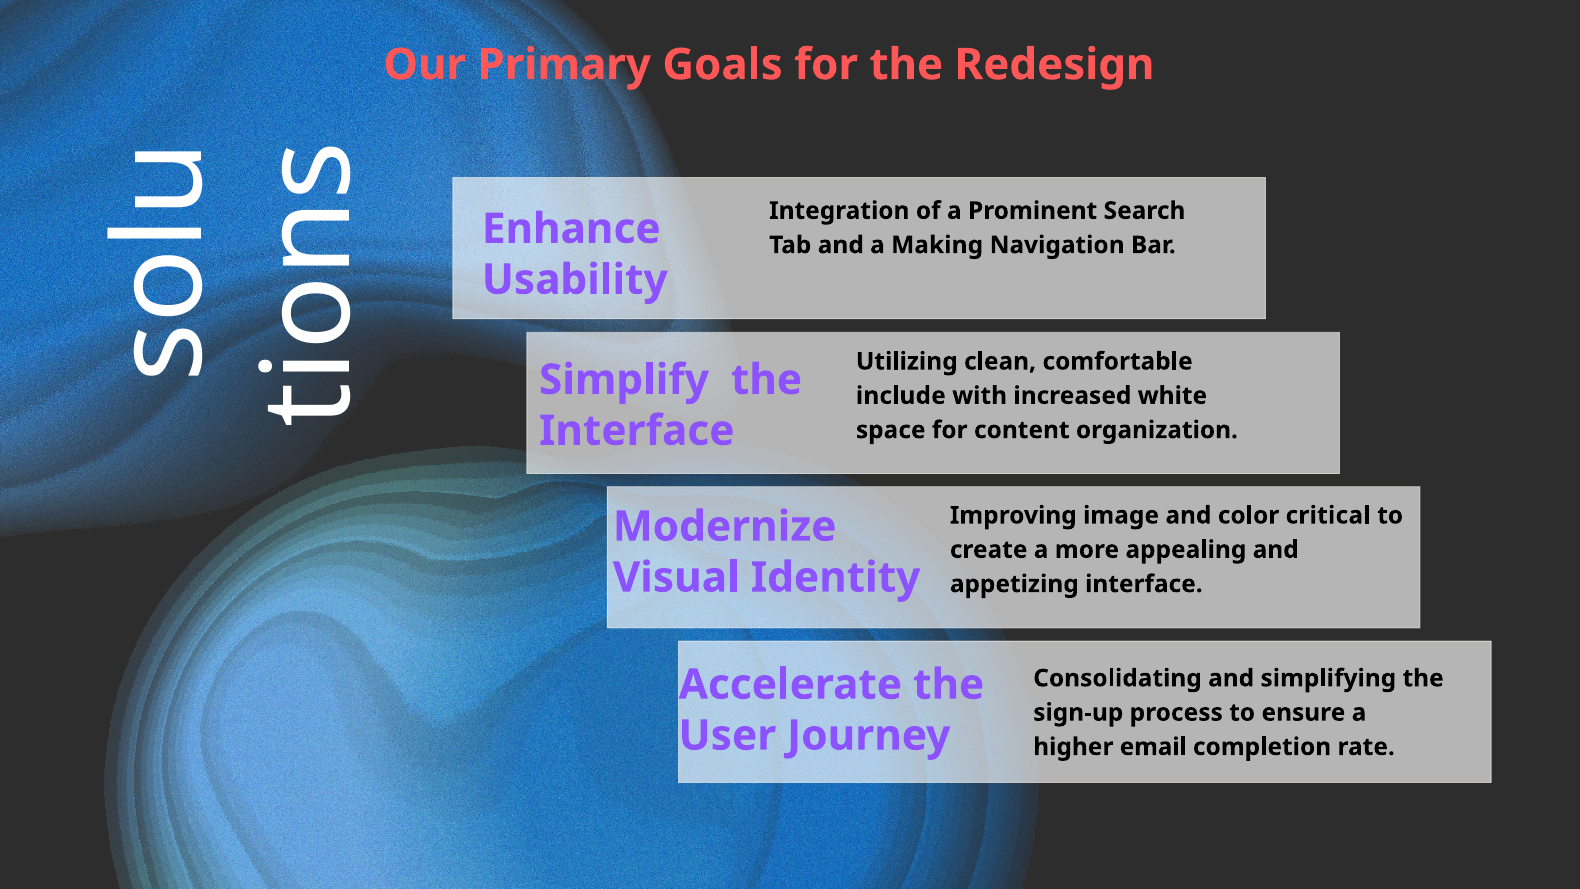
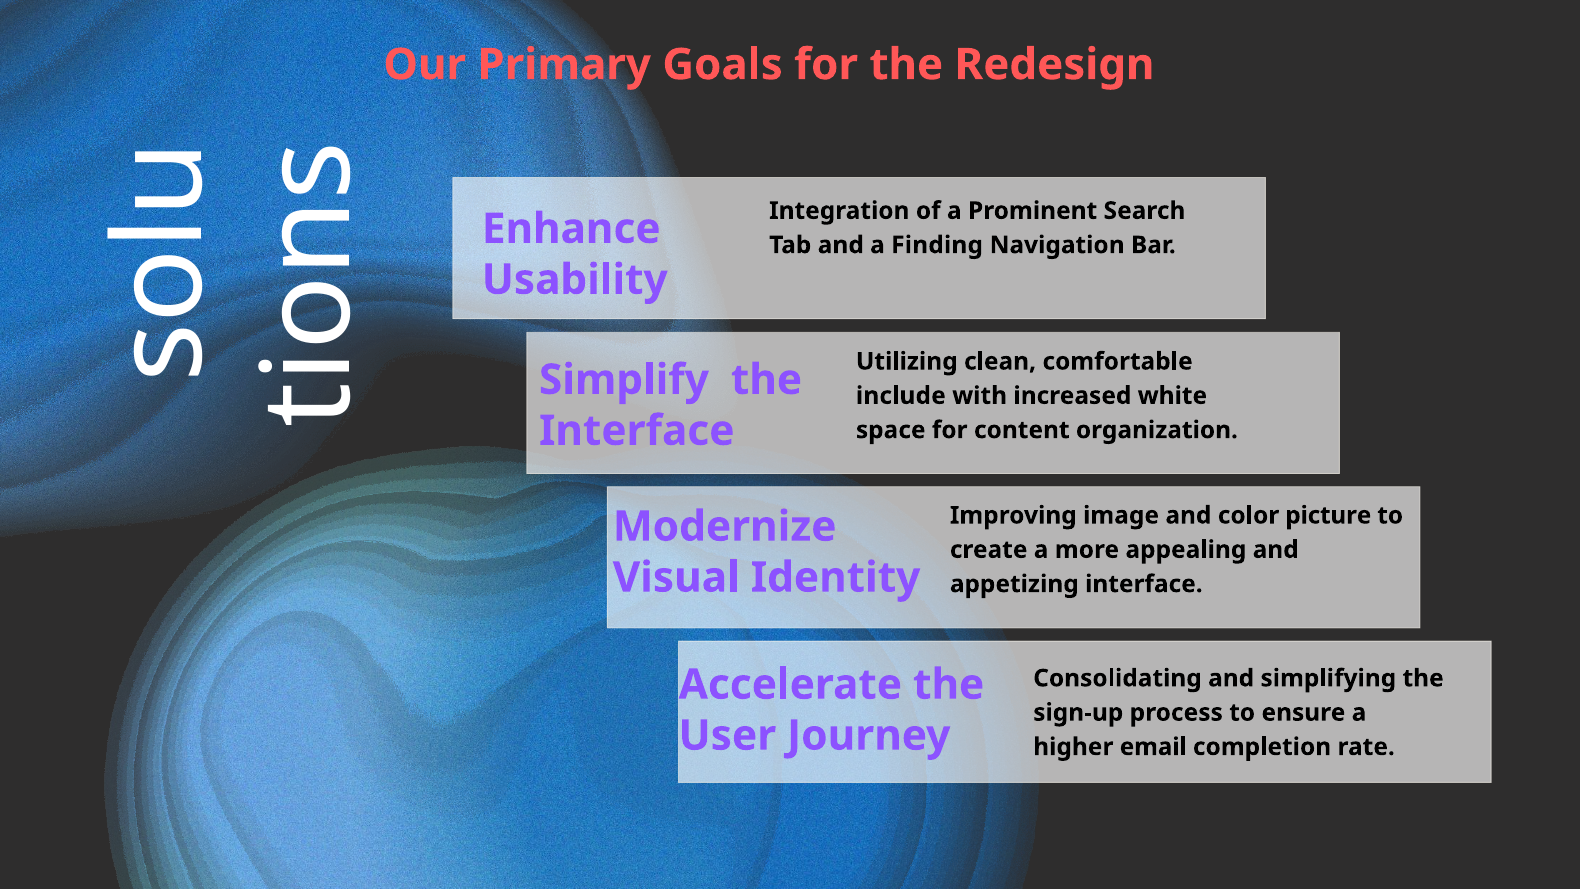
Making: Making -> Finding (937, 245)
critical: critical -> picture (1328, 515)
